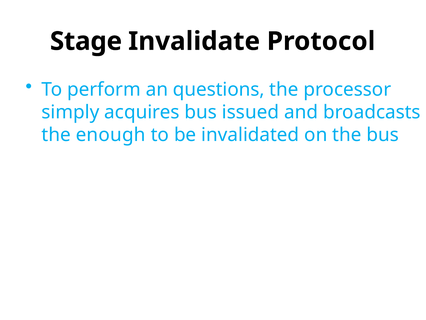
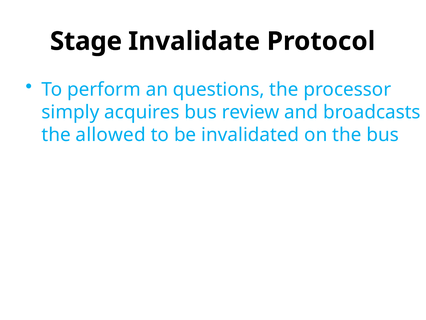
issued: issued -> review (251, 112)
enough: enough -> allowed (111, 135)
